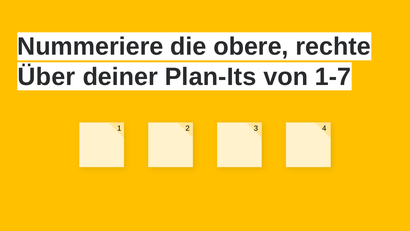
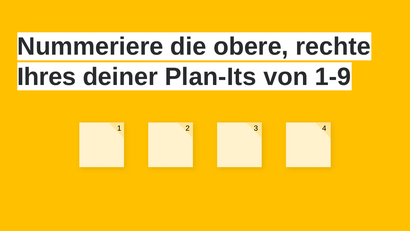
Über: Über -> Ihres (47, 77)
1-7: 1-7 -> 1-9 (333, 77)
